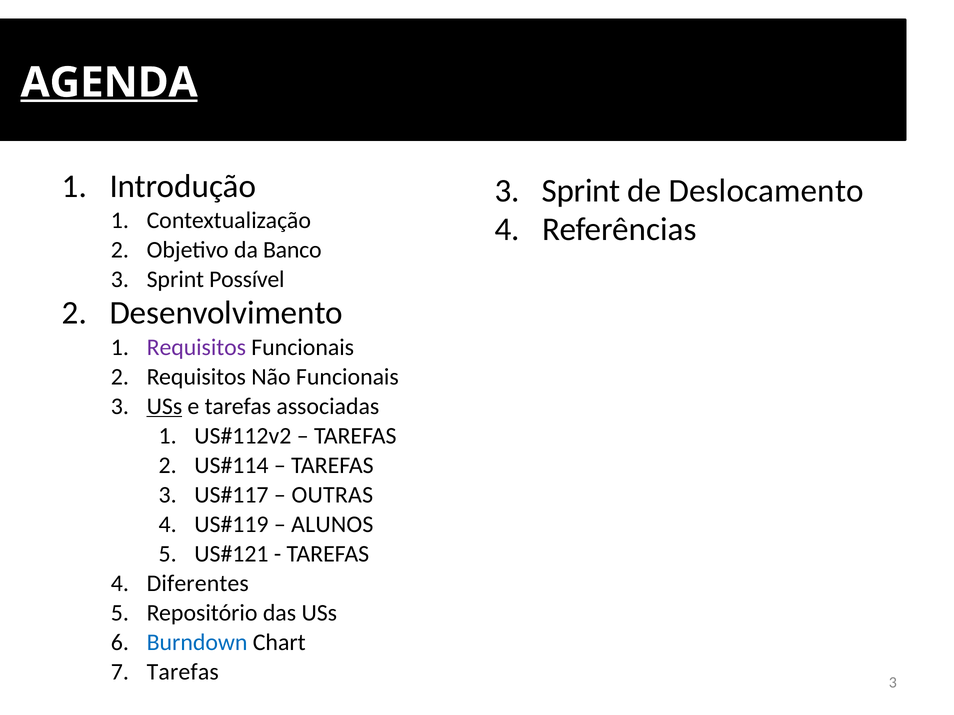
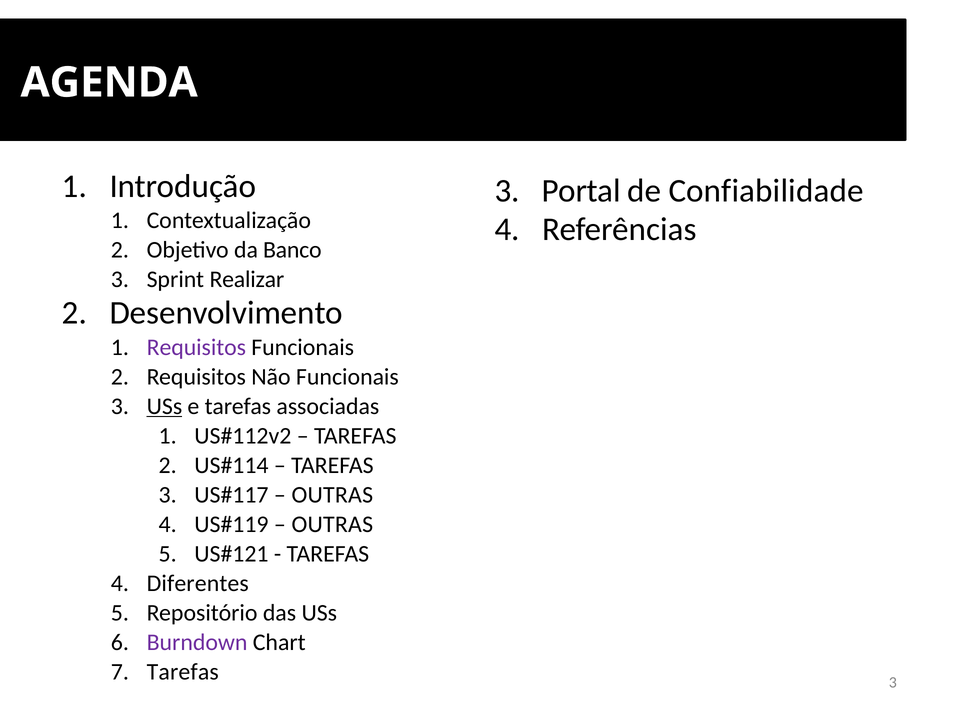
AGENDA underline: present -> none (109, 83)
Sprint: Sprint -> Portal (581, 191)
Deslocamento: Deslocamento -> Confiabilidade (766, 191)
Possível: Possível -> Realizar (247, 280)
ALUNOS: ALUNOS -> OUTRAS (332, 525)
Burndown colour: blue -> purple (197, 643)
